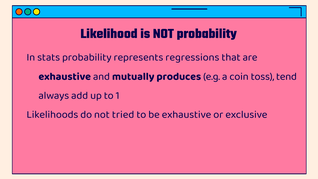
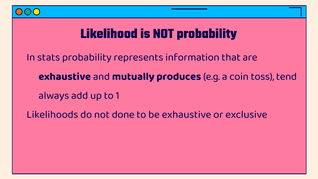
regressions: regressions -> information (192, 57)
tried: tried -> done (123, 114)
